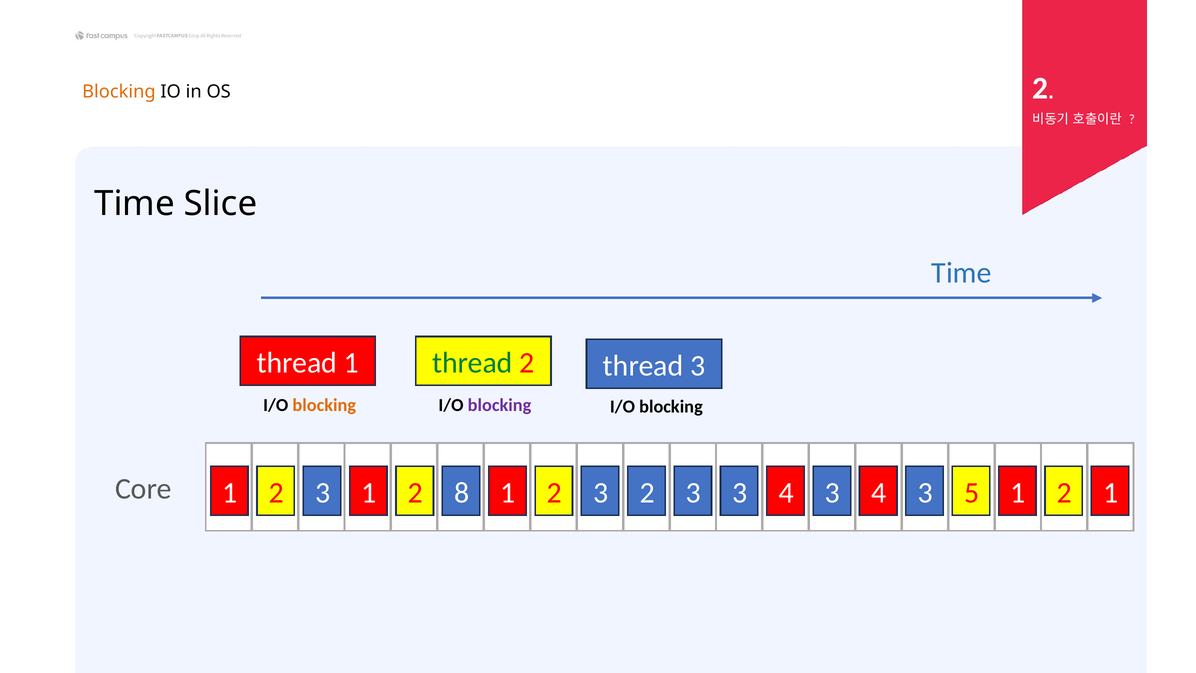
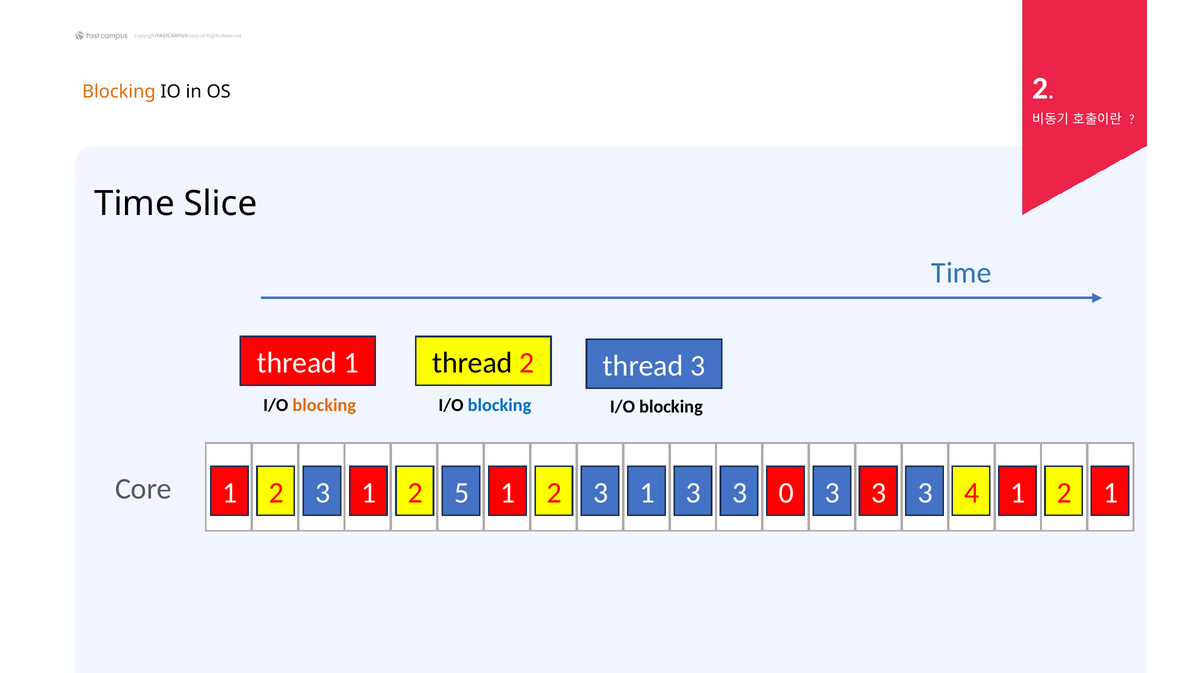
thread colour: green -> black (472, 363)
blocking colour: purple -> blue (500, 405)
8: 8 -> 5 (462, 493)
2: 2 -> 1 (647, 493)
3 3 4: 4 -> 0 (786, 493)
4: 4 -> 3 (879, 493)
5: 5 -> 4 (972, 493)
